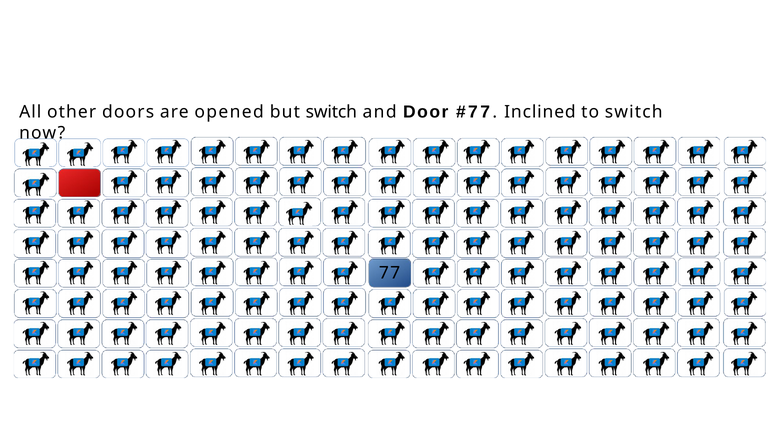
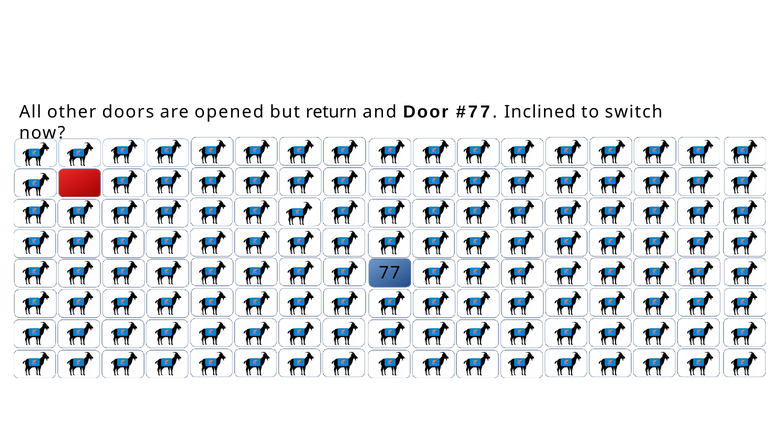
but switch: switch -> return (331, 112)
